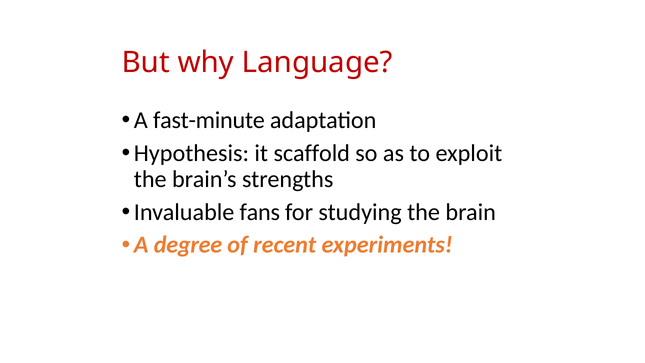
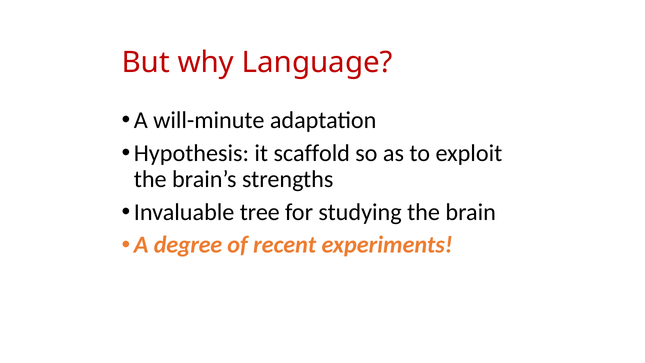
fast-minute: fast-minute -> will-minute (209, 120)
fans: fans -> tree (260, 212)
